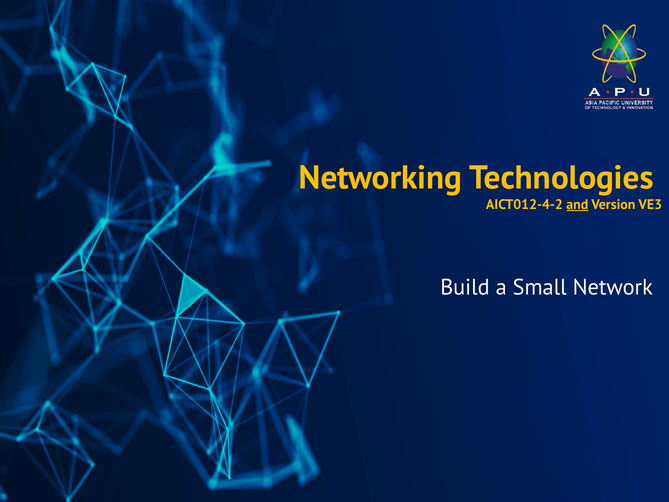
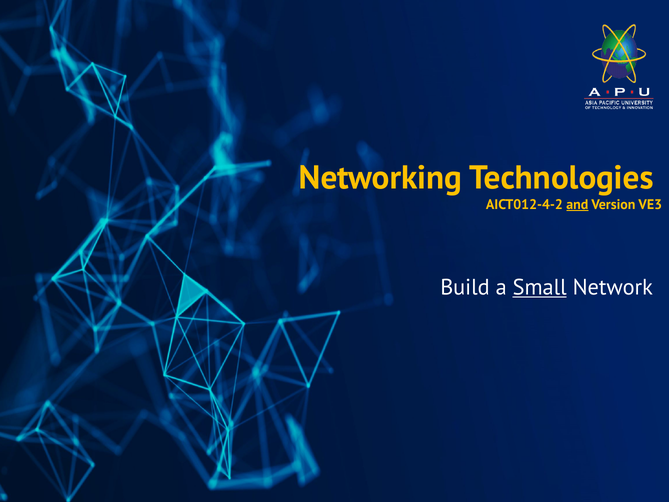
Small underline: none -> present (540, 287)
